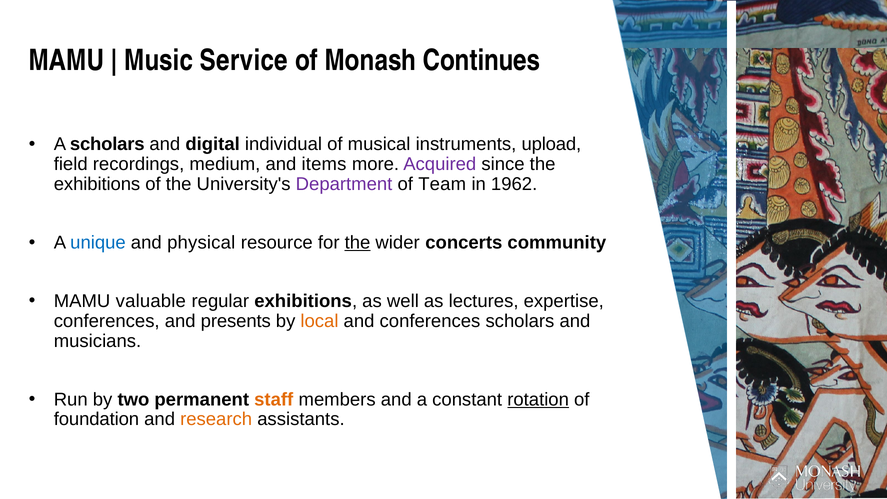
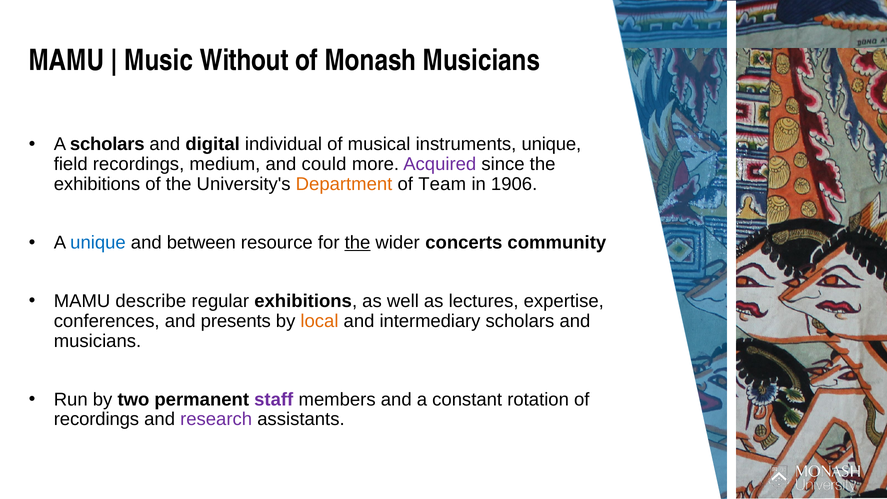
Service: Service -> Without (244, 61)
Monash Continues: Continues -> Musicians (482, 61)
instruments upload: upload -> unique (551, 144)
items: items -> could (324, 164)
Department colour: purple -> orange (344, 184)
1962: 1962 -> 1906 (514, 184)
physical: physical -> between (201, 243)
valuable: valuable -> describe (151, 301)
and conferences: conferences -> intermediary (430, 321)
staff colour: orange -> purple (274, 399)
rotation underline: present -> none (538, 399)
foundation: foundation -> recordings (96, 419)
research colour: orange -> purple (216, 419)
